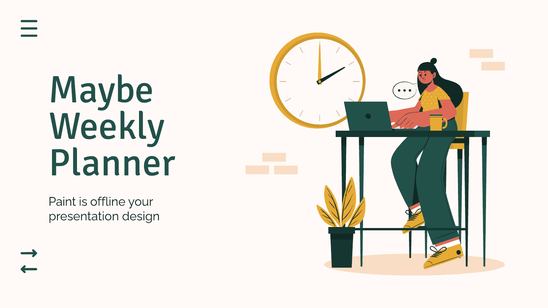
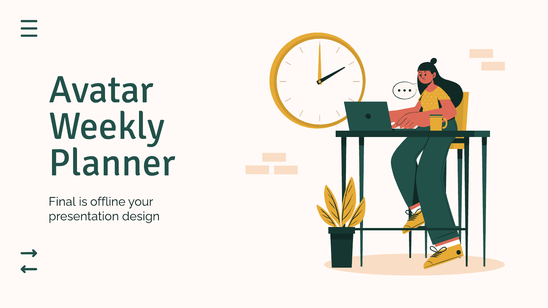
Maybe: Maybe -> Avatar (101, 90)
Paint: Paint -> Final (62, 202)
